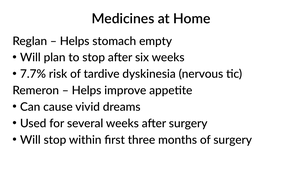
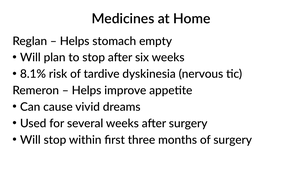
7.7%: 7.7% -> 8.1% (33, 74)
